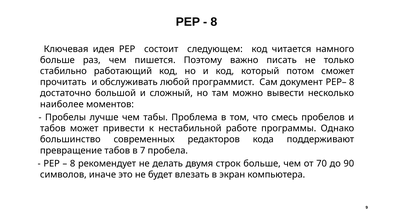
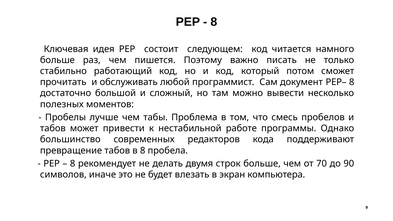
наиболее: наиболее -> полезных (62, 104)
в 7: 7 -> 8 (143, 151)
